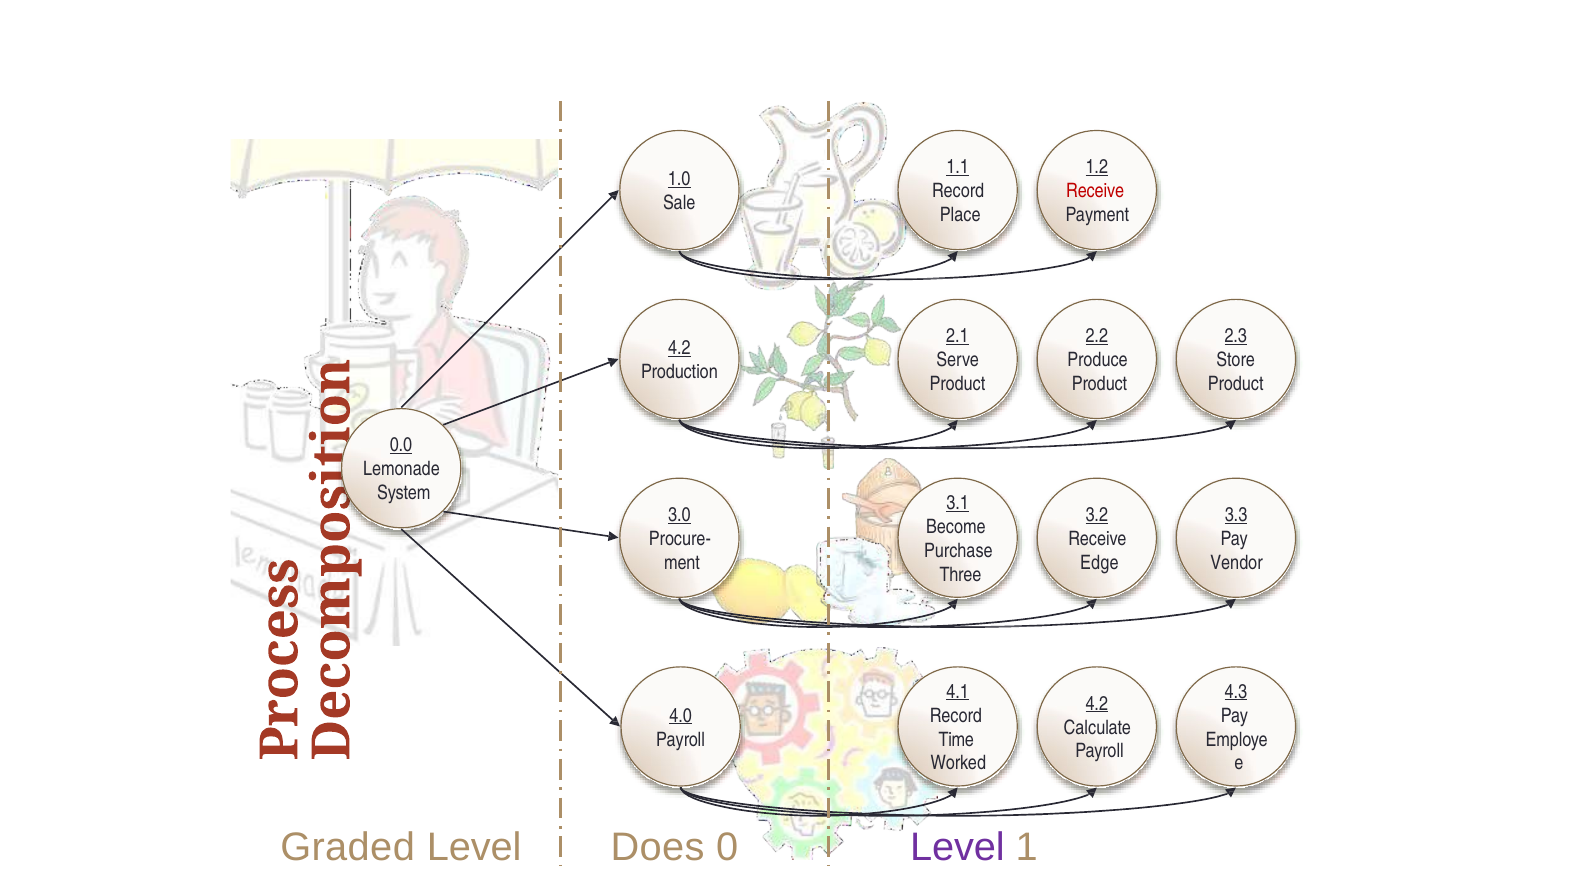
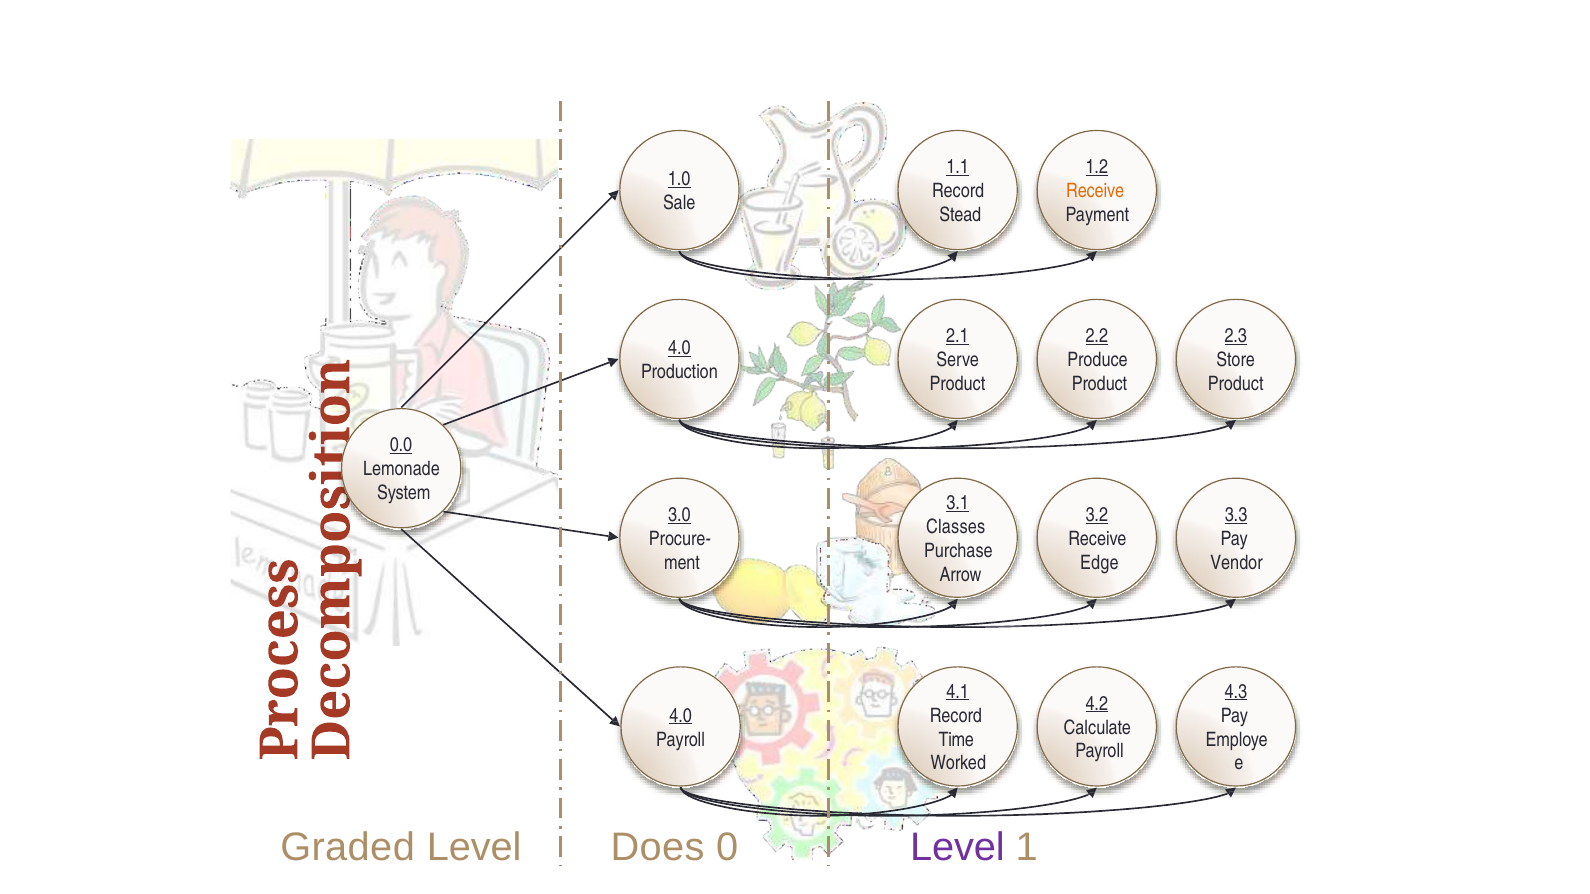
Receive colour: red -> orange (1095, 191)
Place: Place -> Stead (960, 215)
4.2: 4.2 -> 4.0 (679, 348)
Become: Become -> Classes (956, 527)
Three: Three -> Arrow (961, 575)
